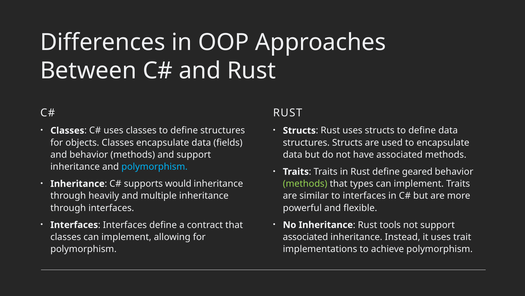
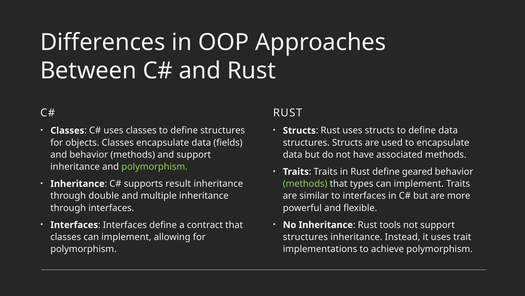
polymorphism colour: light blue -> light green (154, 166)
would: would -> result (178, 183)
heavily: heavily -> double (104, 195)
associated: associated -> structures (305, 236)
